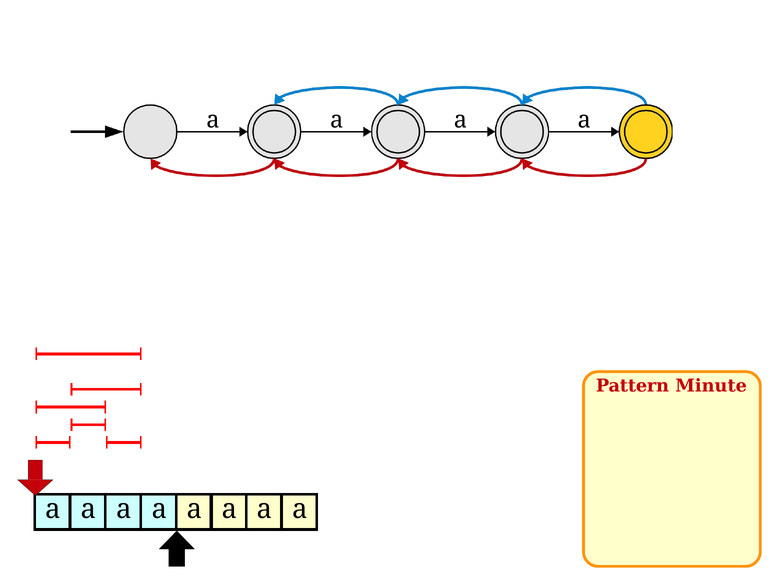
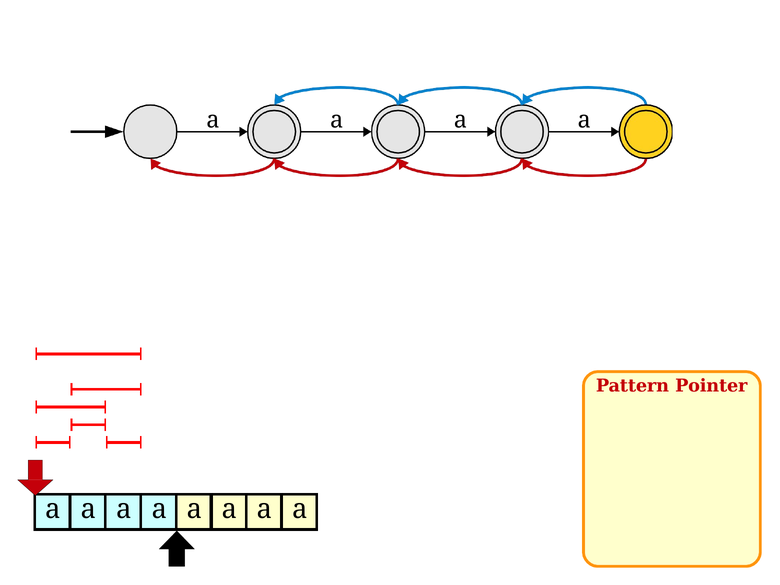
Minute: Minute -> Pointer (711, 386)
